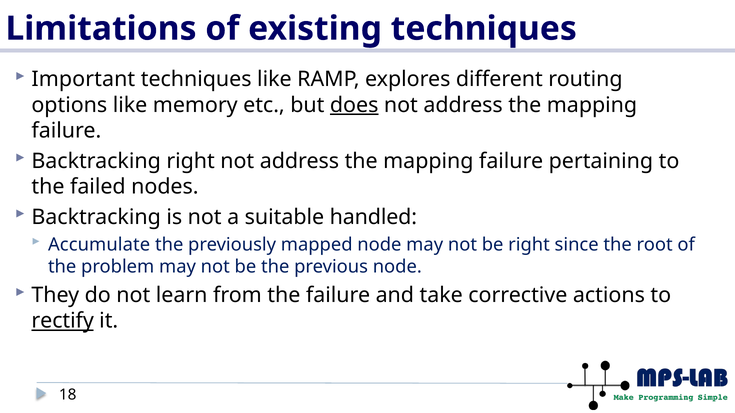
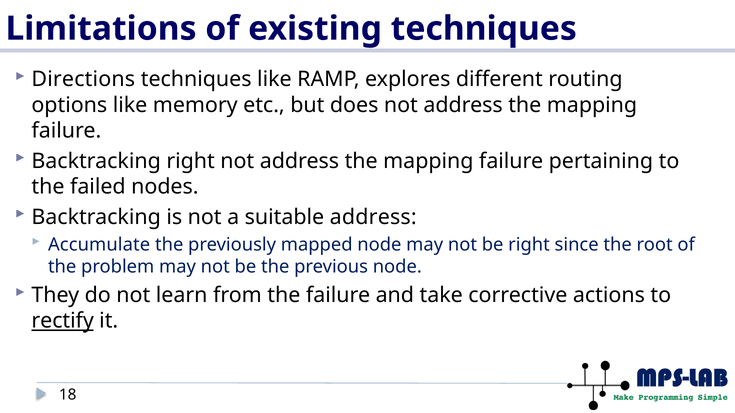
Important: Important -> Directions (83, 79)
does underline: present -> none (354, 105)
suitable handled: handled -> address (373, 217)
